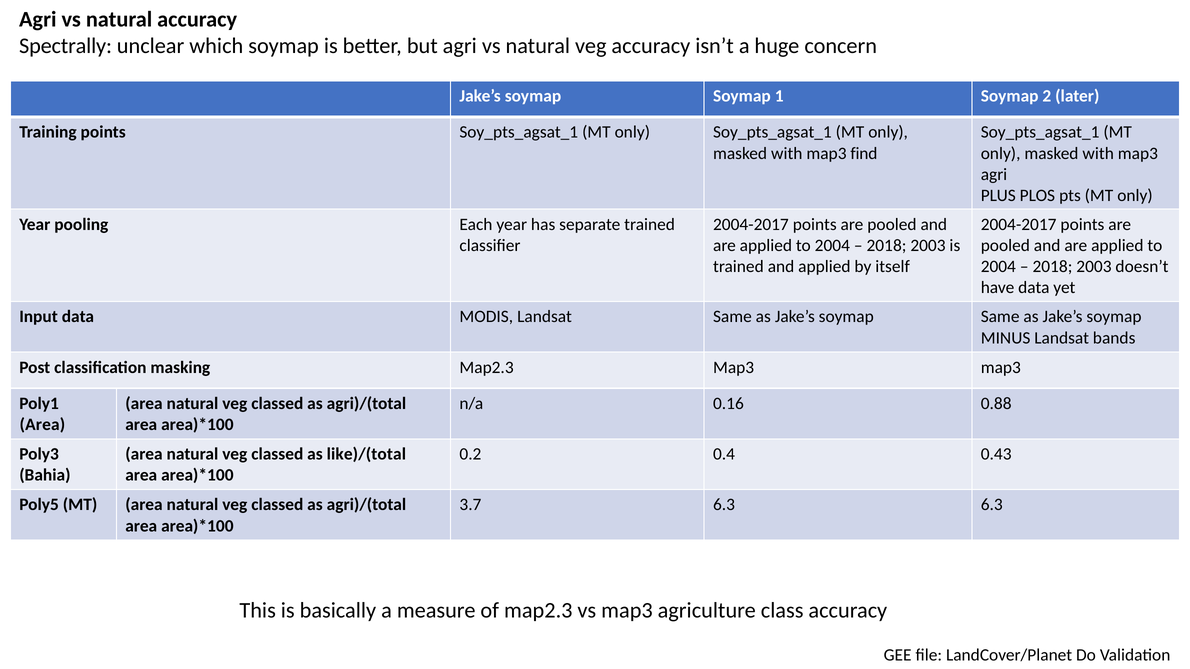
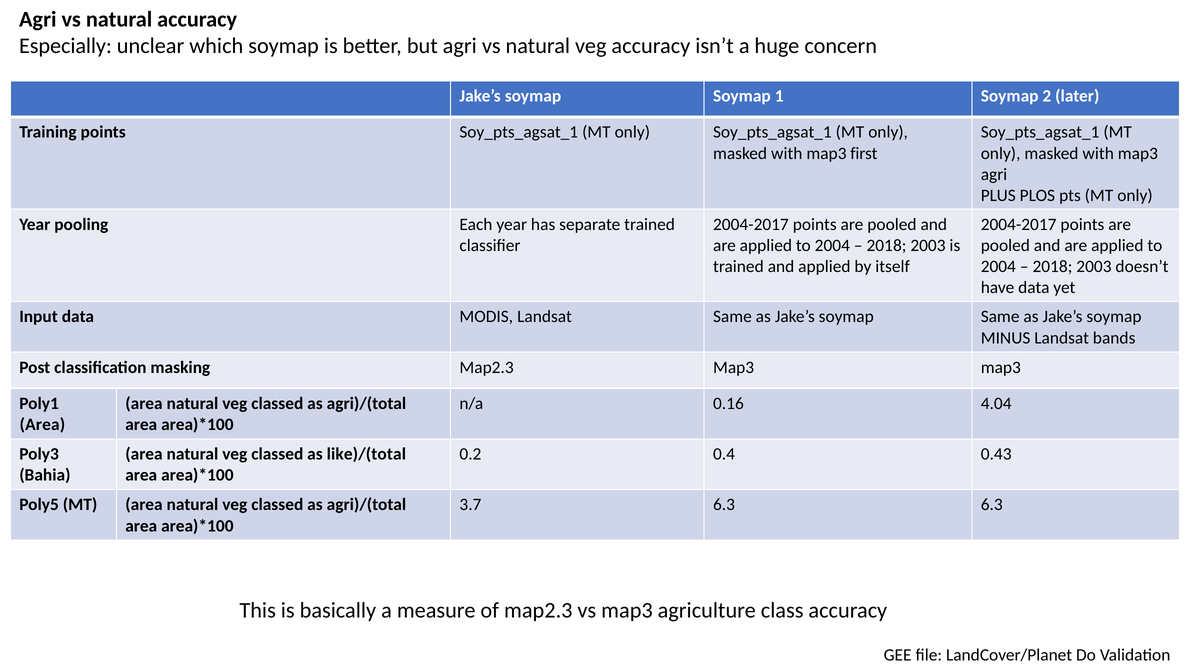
Spectrally: Spectrally -> Especially (65, 46)
find: find -> first (864, 153)
0.88: 0.88 -> 4.04 (996, 404)
